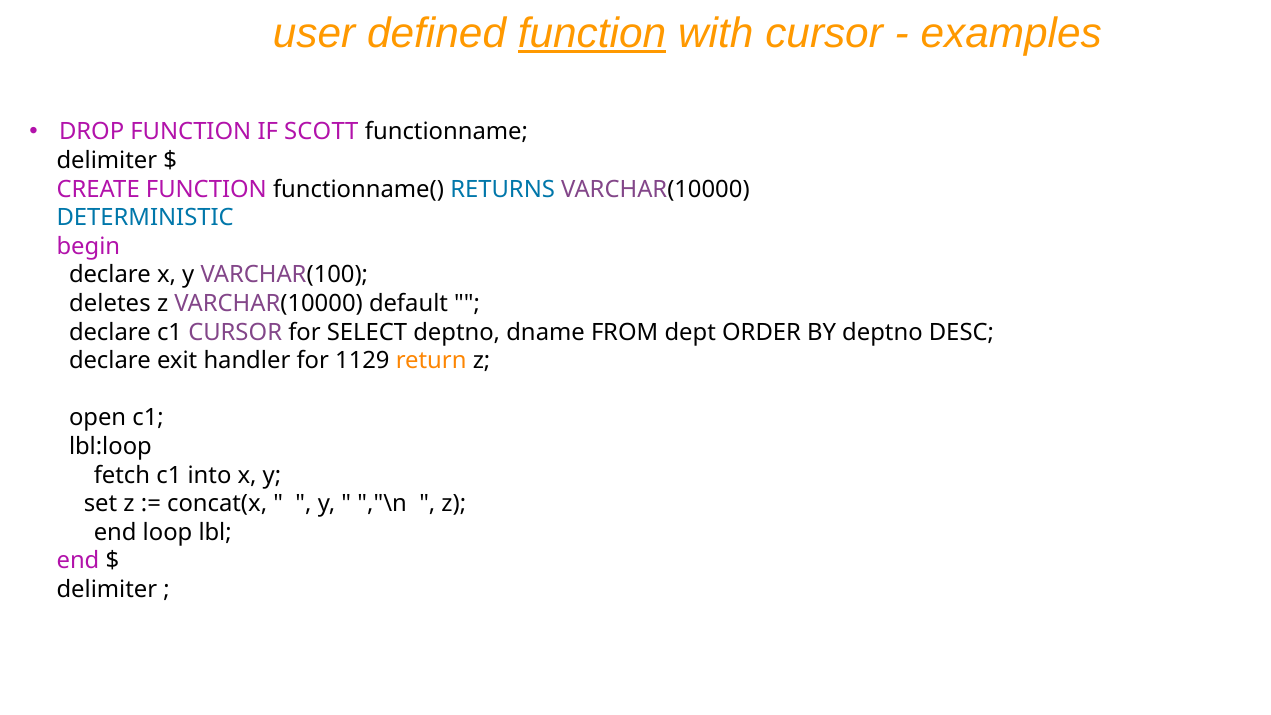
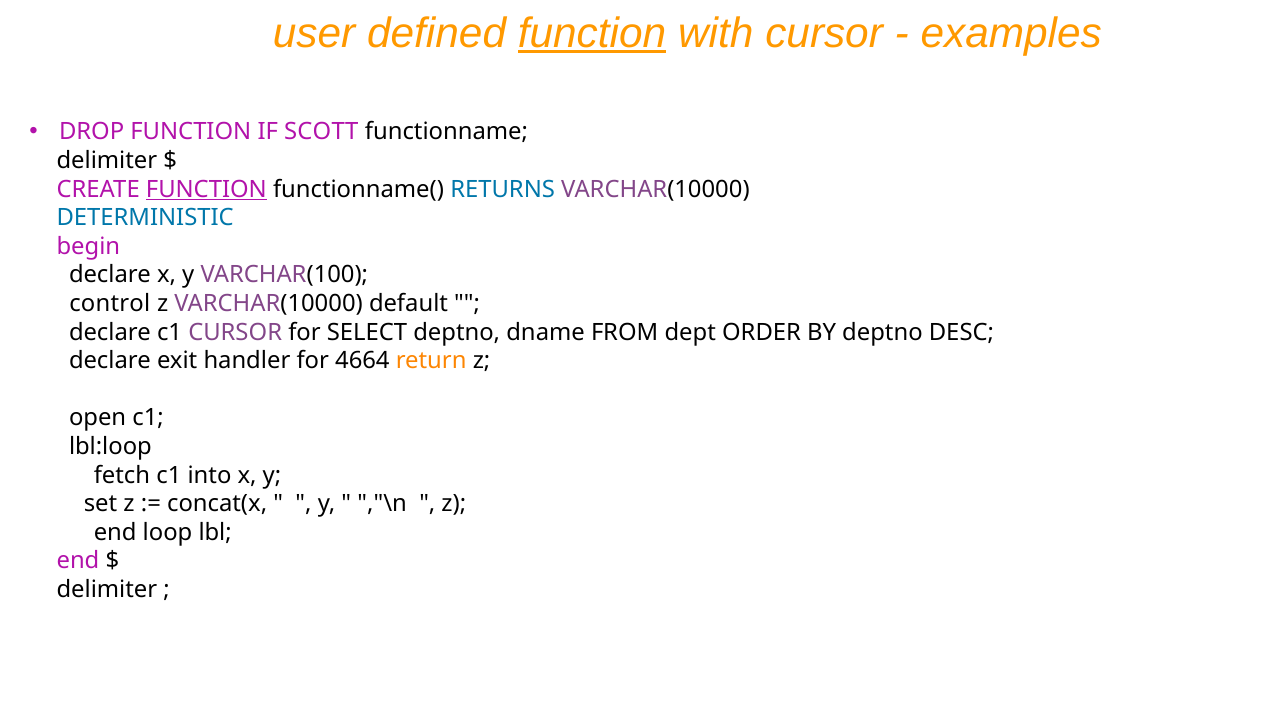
FUNCTION underline: none -> present (206, 189)
deletes: deletes -> control (110, 304)
1129: 1129 -> 4664 (362, 361)
